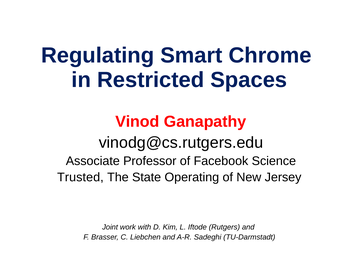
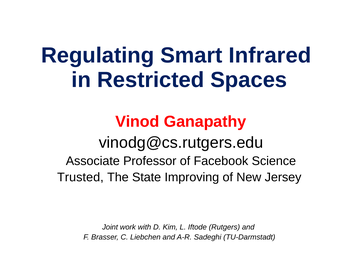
Chrome: Chrome -> Infrared (270, 55)
Operating: Operating -> Improving (192, 177)
